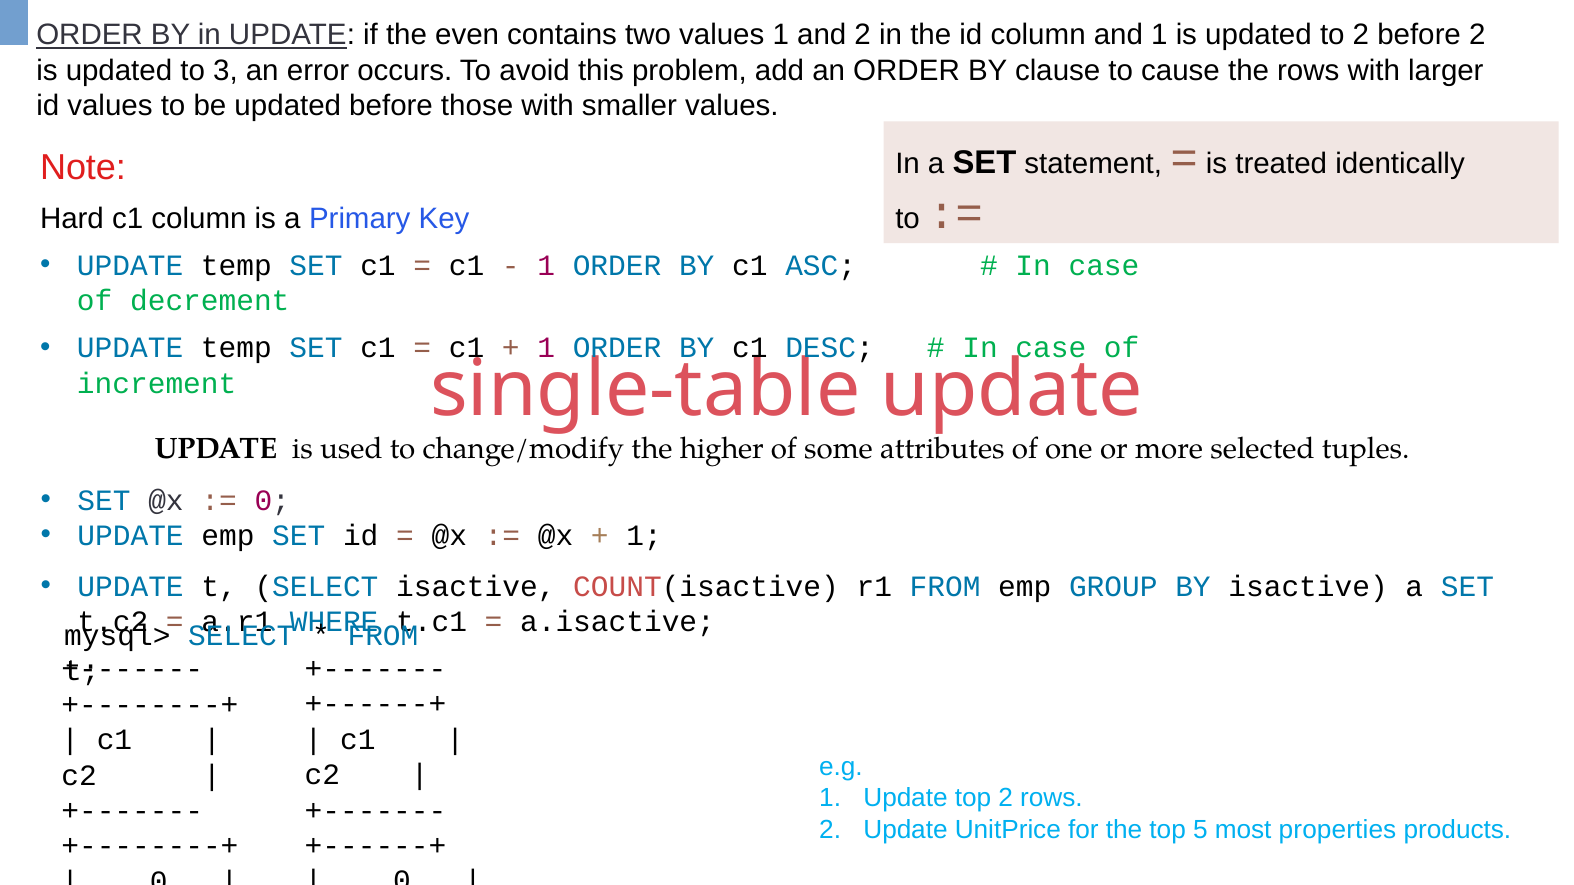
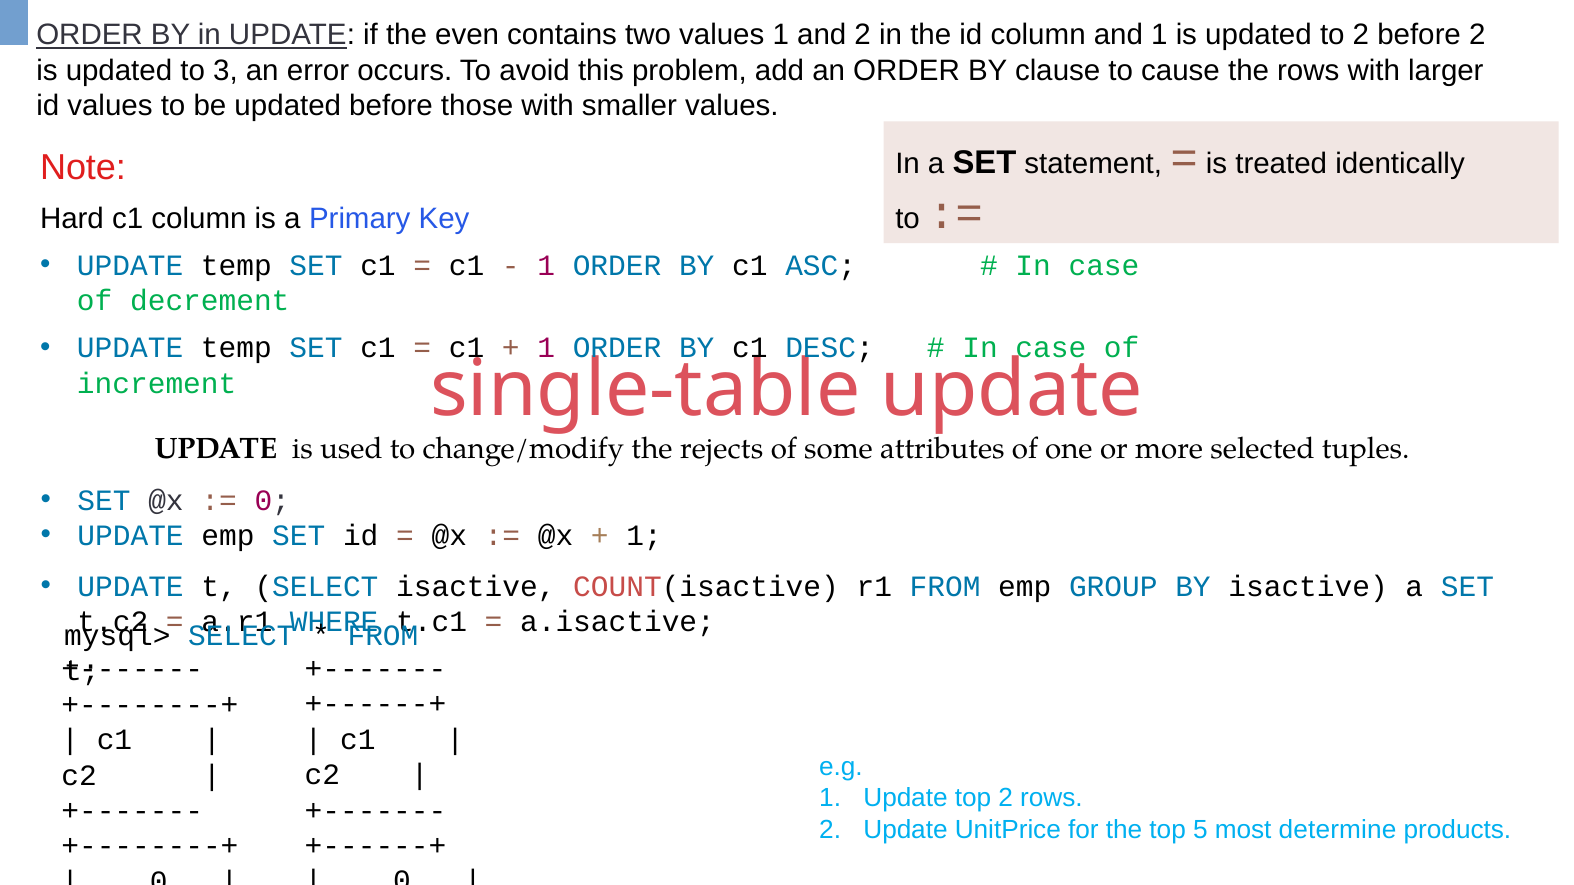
higher: higher -> rejects (722, 449)
properties: properties -> determine (1338, 830)
